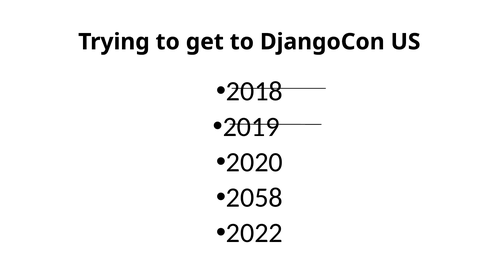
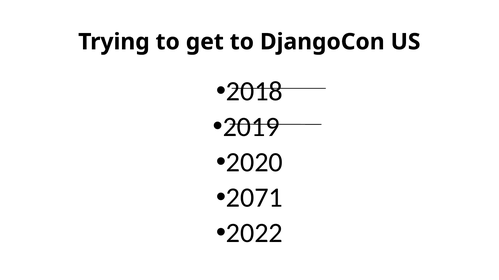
2058: 2058 -> 2071 (254, 198)
